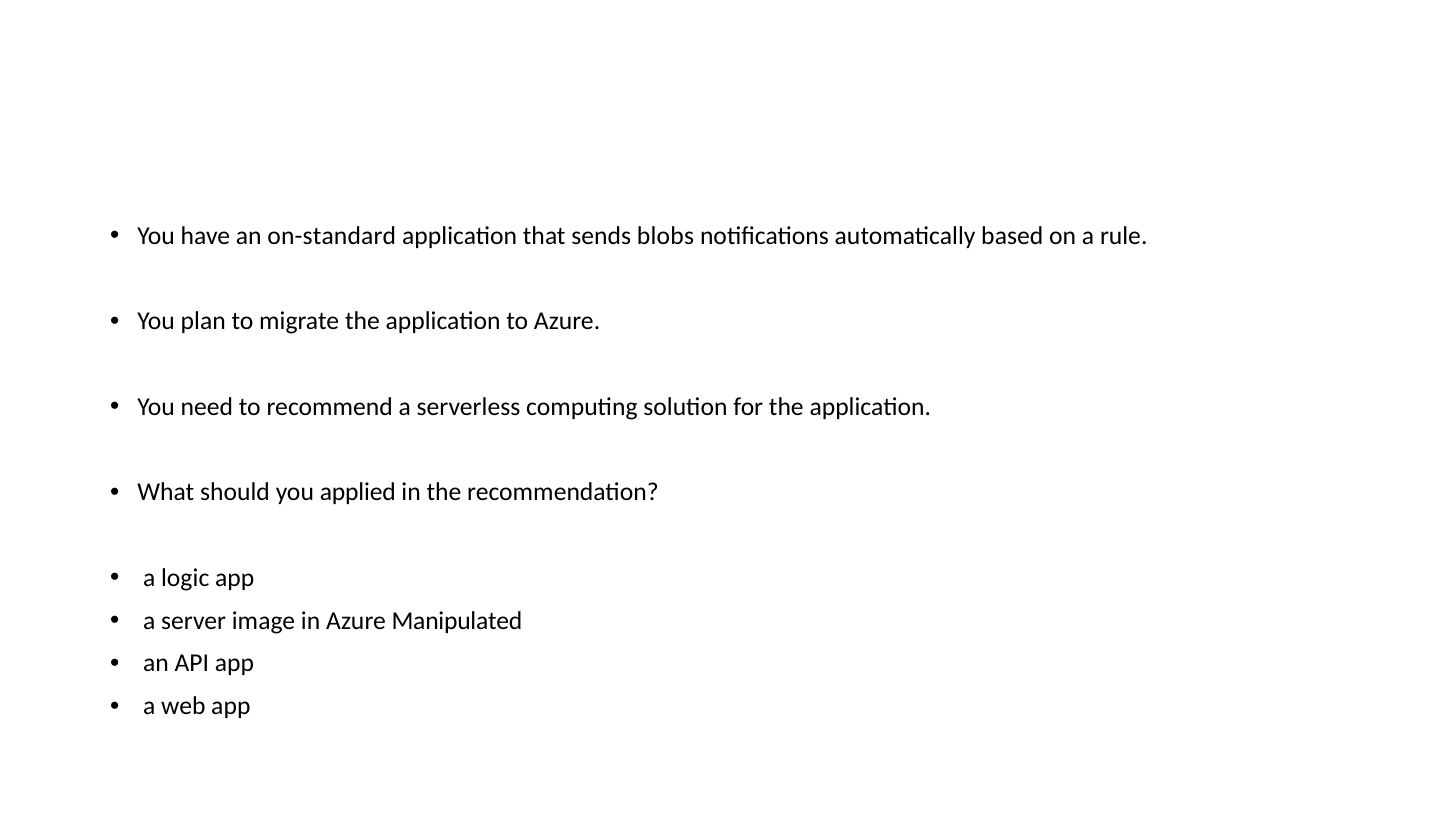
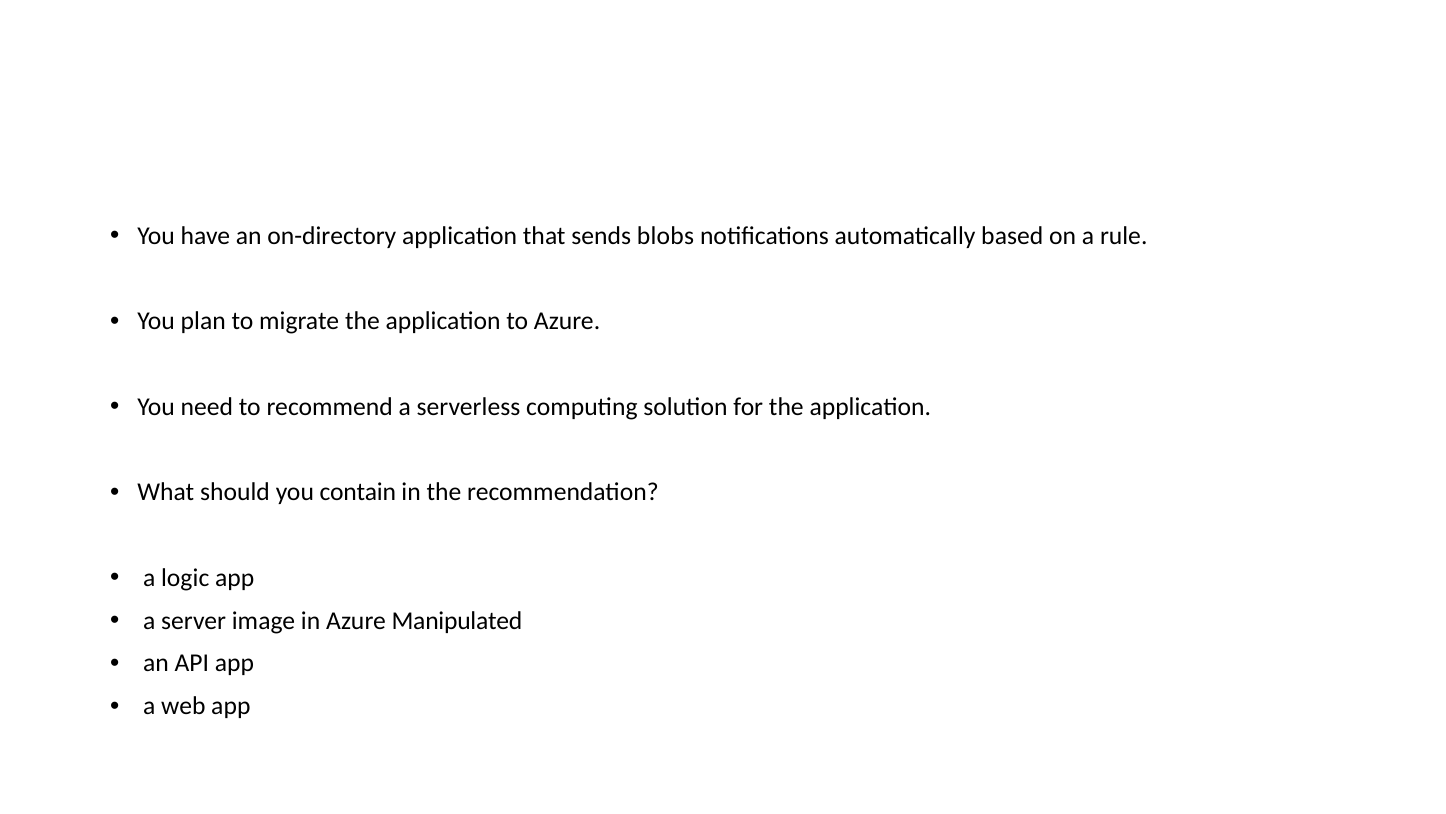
on-standard: on-standard -> on-directory (332, 236)
applied: applied -> contain (358, 492)
